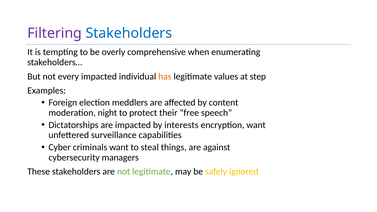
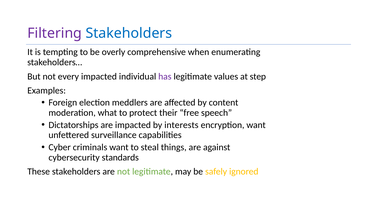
has colour: orange -> purple (165, 76)
night: night -> what (107, 113)
managers: managers -> standards (120, 158)
